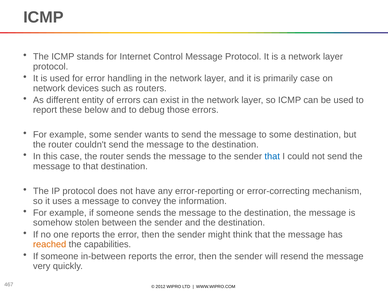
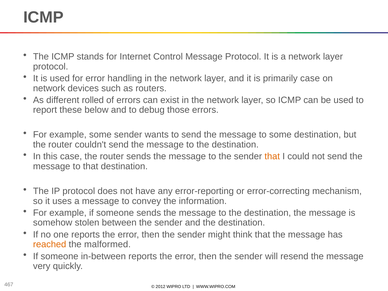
entity: entity -> rolled (93, 100)
that colour: blue -> orange (272, 156)
capabilities: capabilities -> malformed (107, 244)
